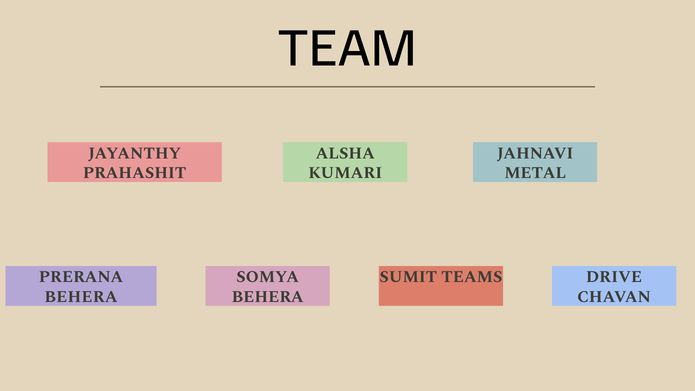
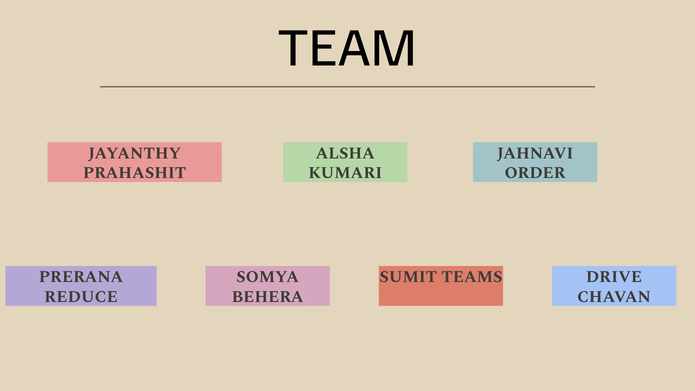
METAL: METAL -> ORDER (535, 173)
BEHERA: BEHERA -> REDUCE (81, 297)
